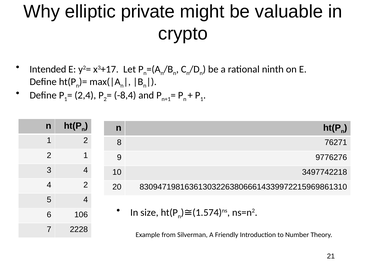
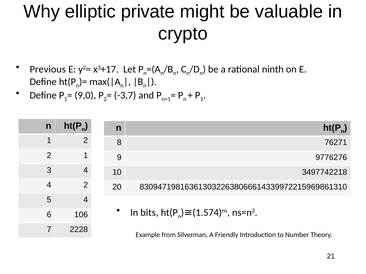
Intended: Intended -> Previous (48, 69)
2,4: 2,4 -> 9,0 (85, 95)
-8,4: -8,4 -> -3,7 (125, 95)
size: size -> bits (149, 213)
